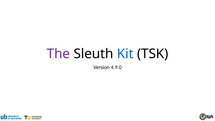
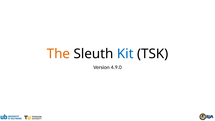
The colour: purple -> orange (58, 54)
